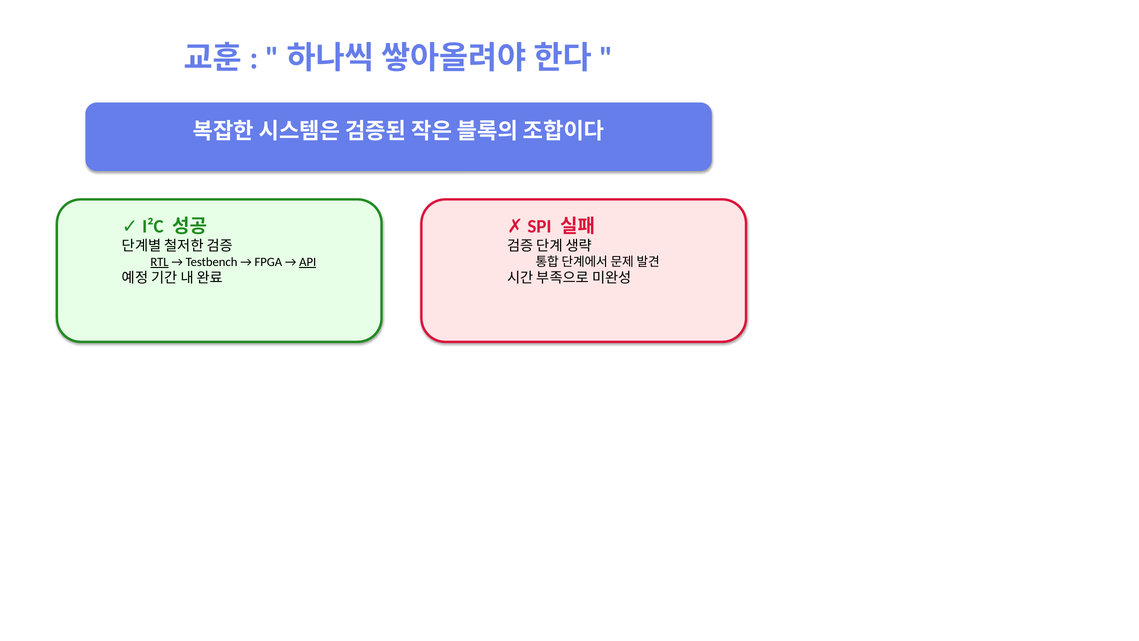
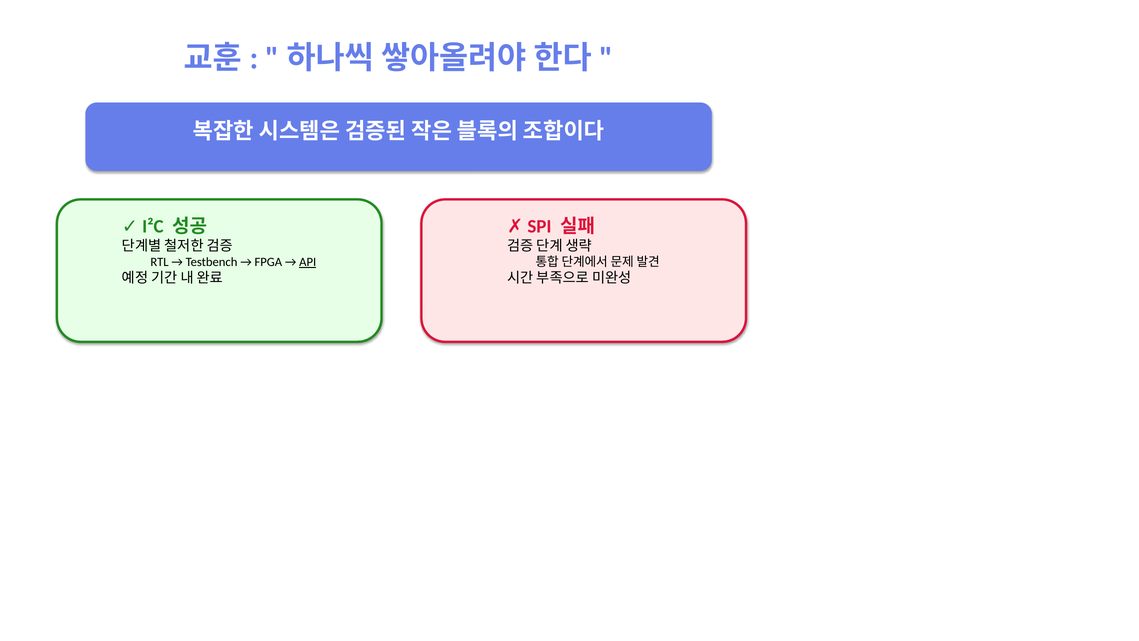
RTL underline: present -> none (160, 262)
